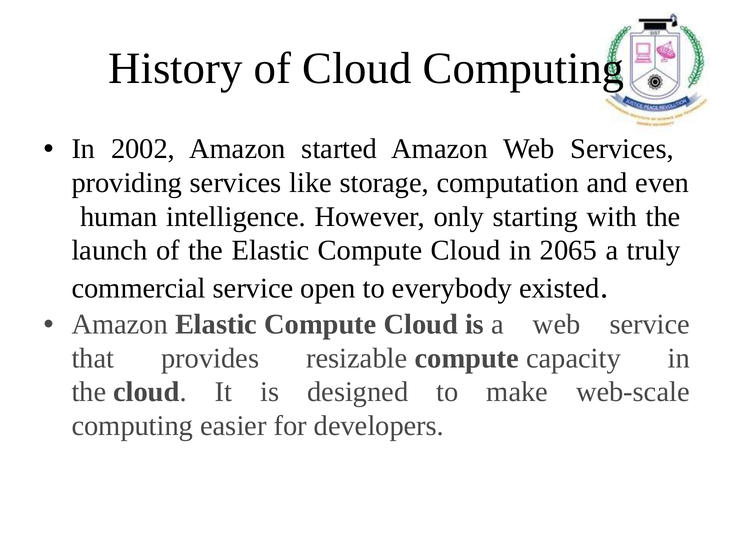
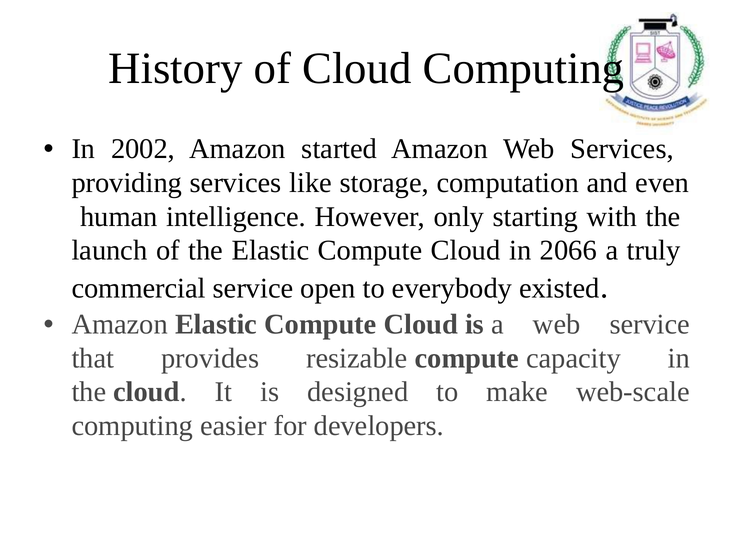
2065: 2065 -> 2066 (568, 250)
